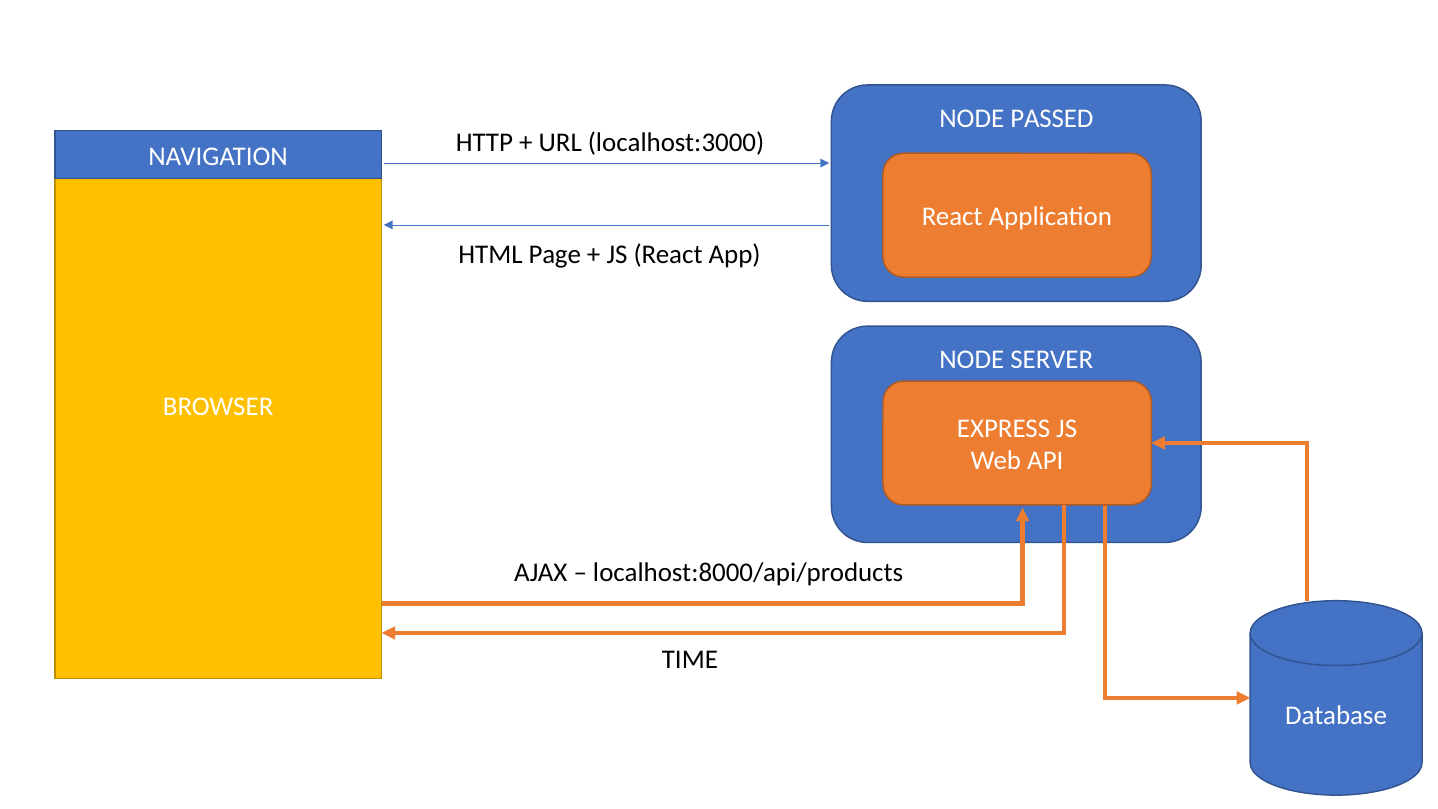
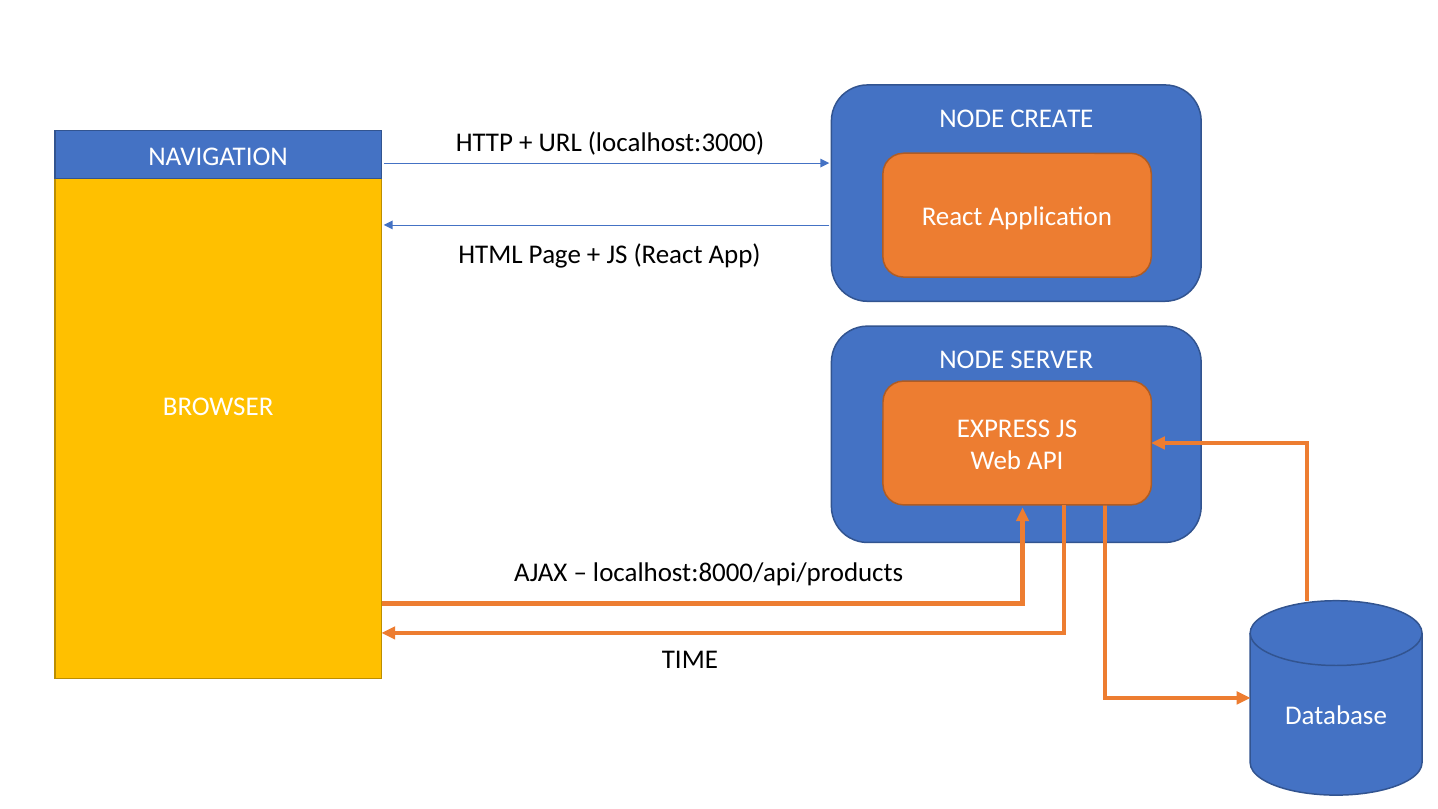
PASSED: PASSED -> CREATE (1052, 119)
